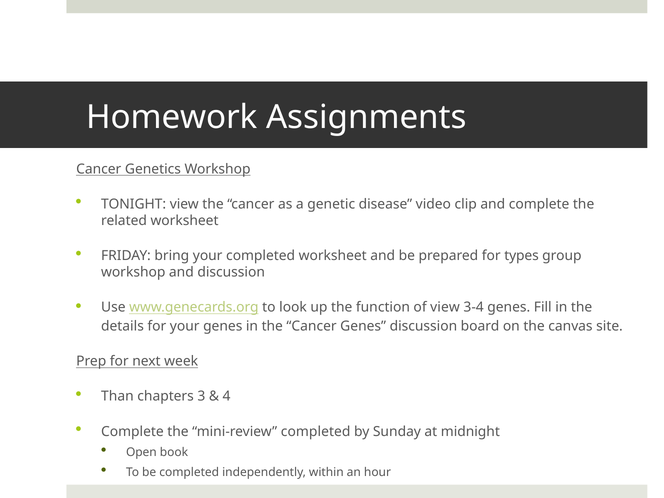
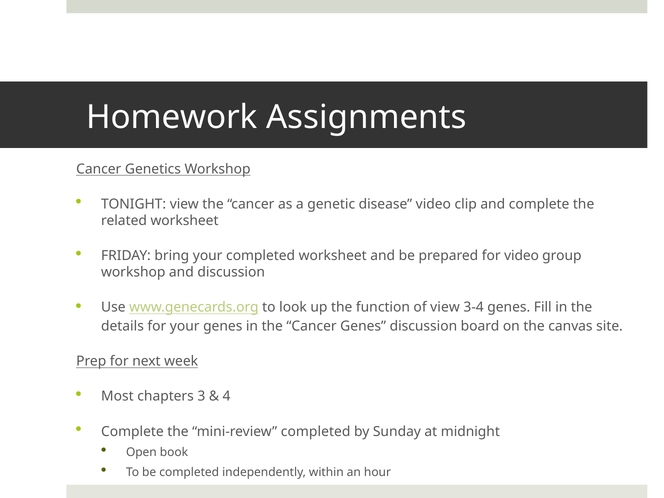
for types: types -> video (522, 256)
Than: Than -> Most (117, 396)
